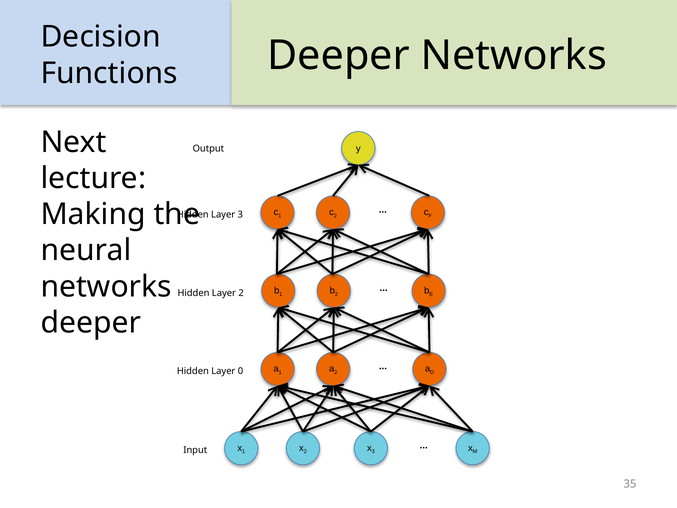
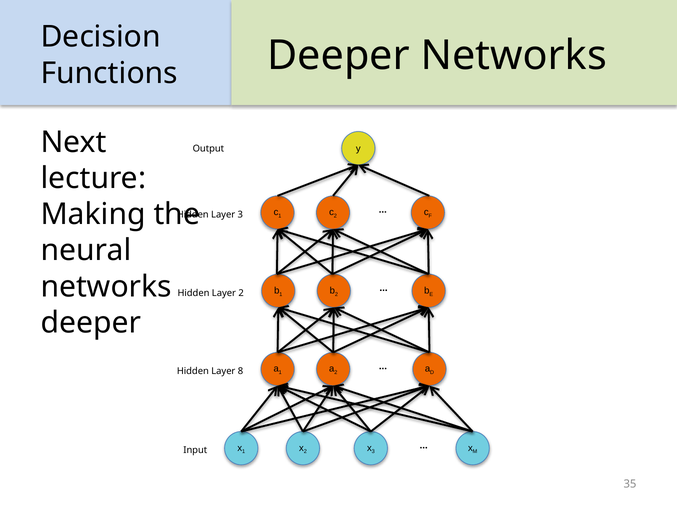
0: 0 -> 8 (240, 371)
